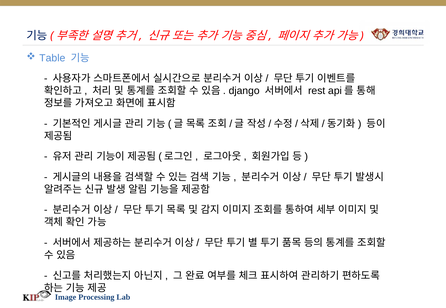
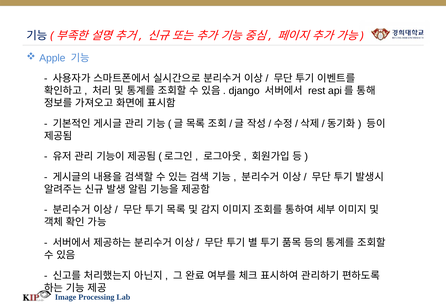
Table: Table -> Apple (52, 58)
